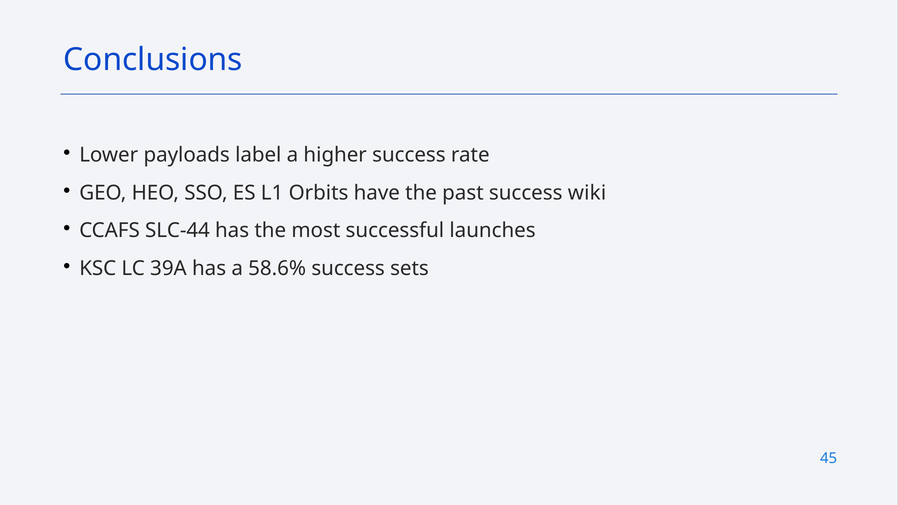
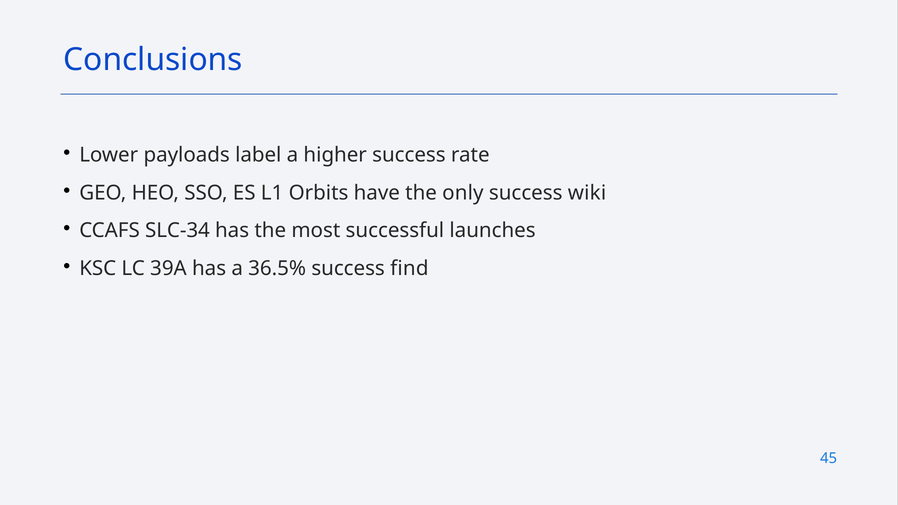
past: past -> only (463, 193)
SLC-44: SLC-44 -> SLC-34 (177, 231)
58.6%: 58.6% -> 36.5% (277, 268)
sets: sets -> find (409, 268)
